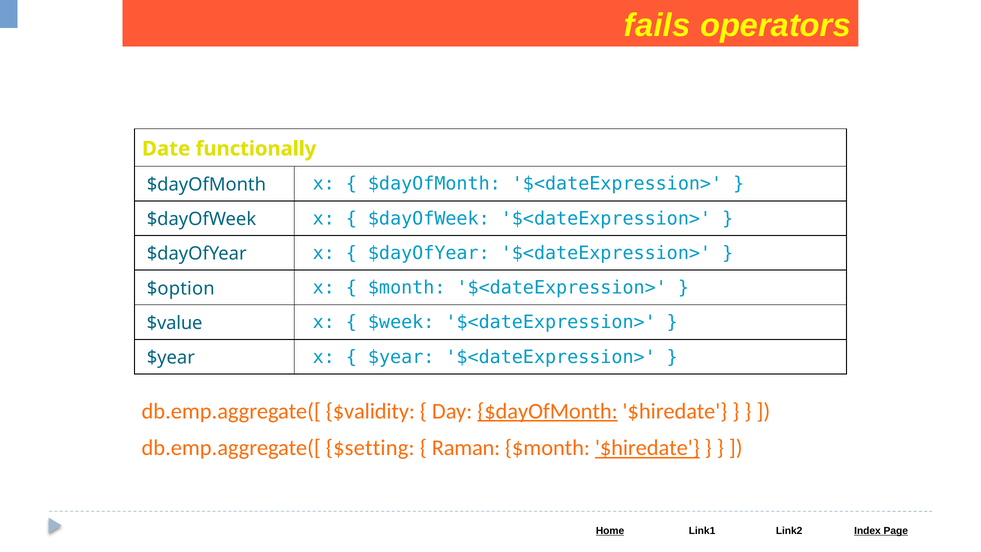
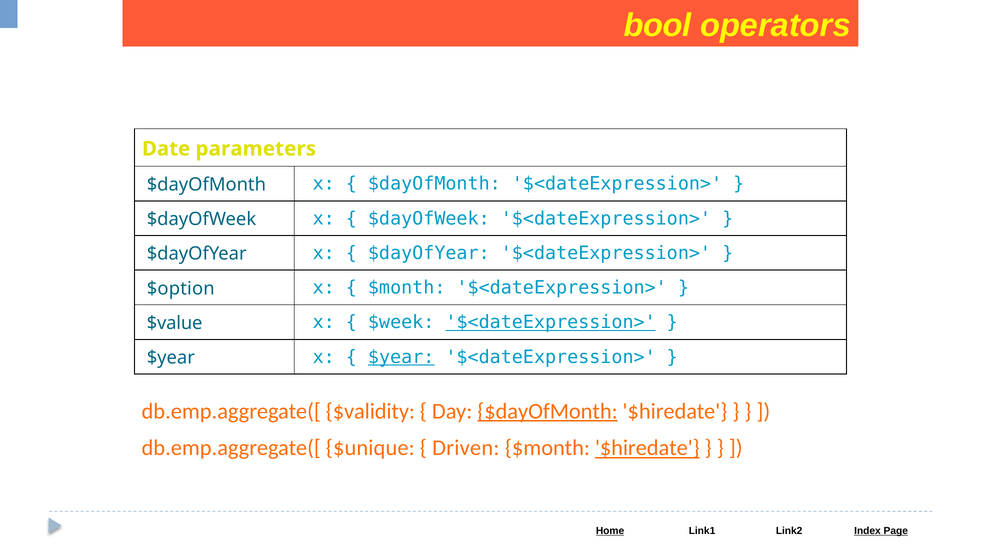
fails: fails -> bool (658, 26)
functionally: functionally -> parameters (256, 149)
$<dateExpression> underline: none -> present (551, 322)
$year underline: none -> present (401, 357)
$setting: $setting -> $unique (370, 448)
Raman: Raman -> Driven (466, 448)
